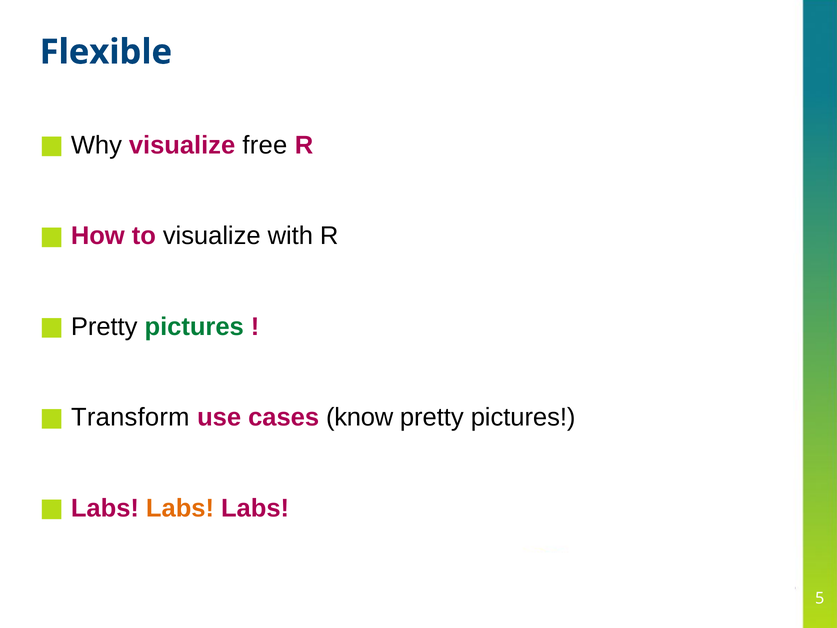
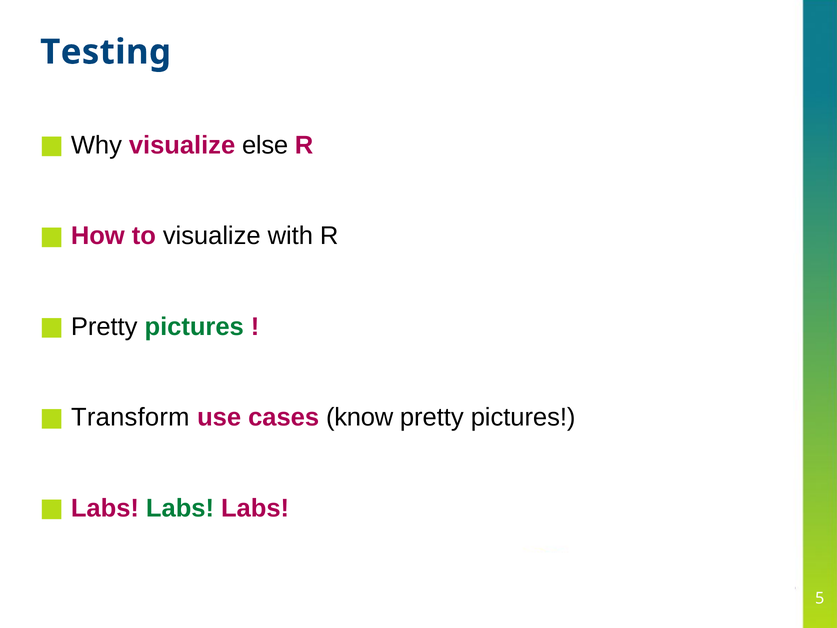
Flexible: Flexible -> Testing (106, 52)
free: free -> else (265, 145)
Labs colour: orange -> green (180, 508)
